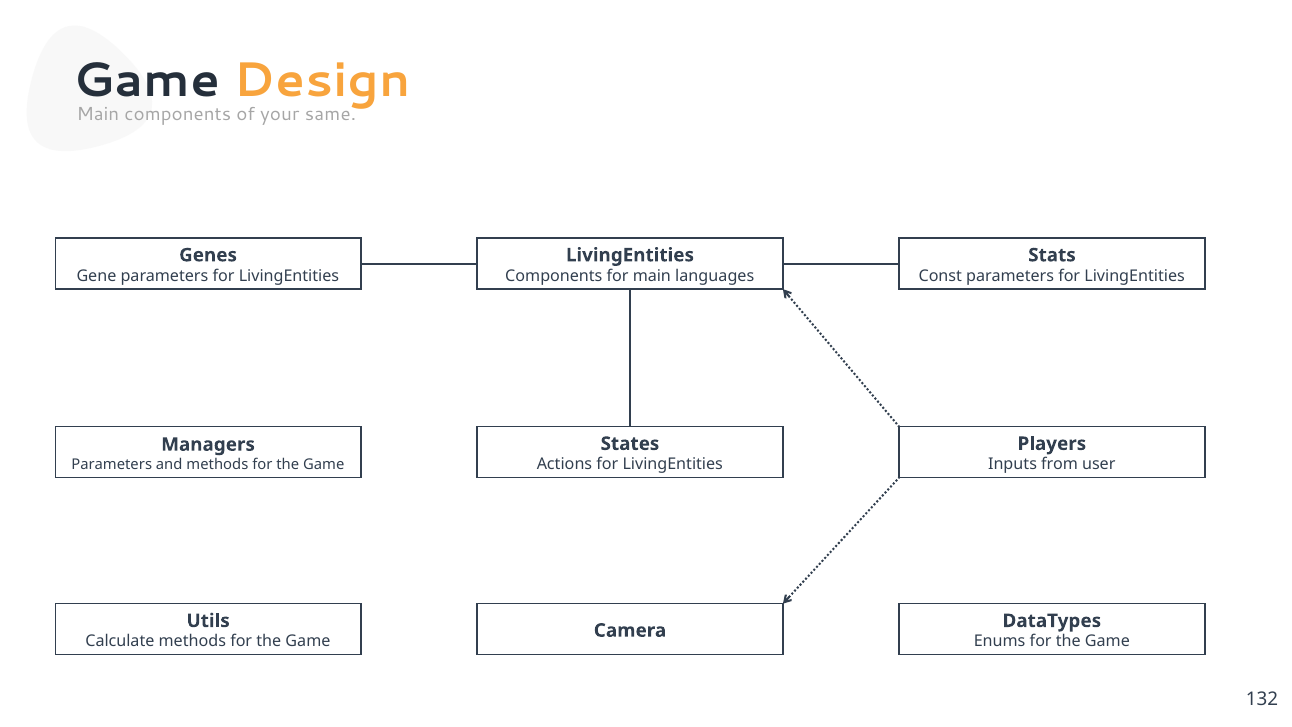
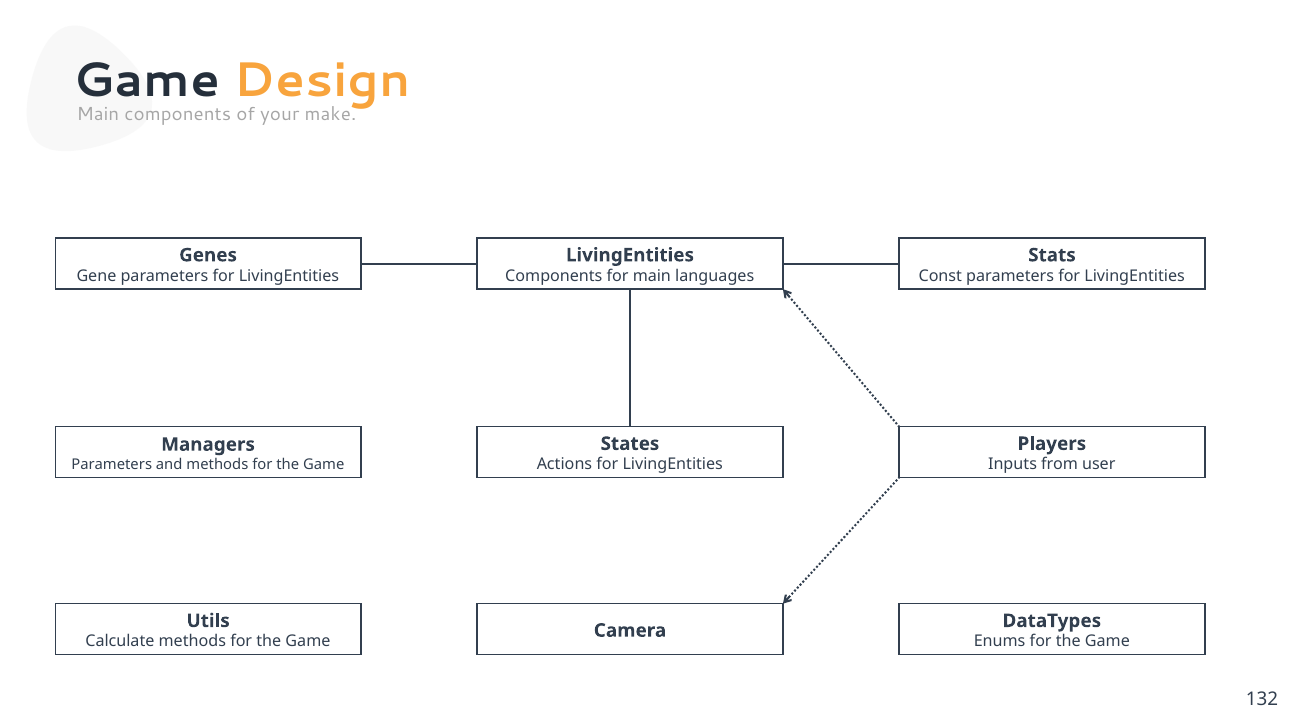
same: same -> make (330, 115)
